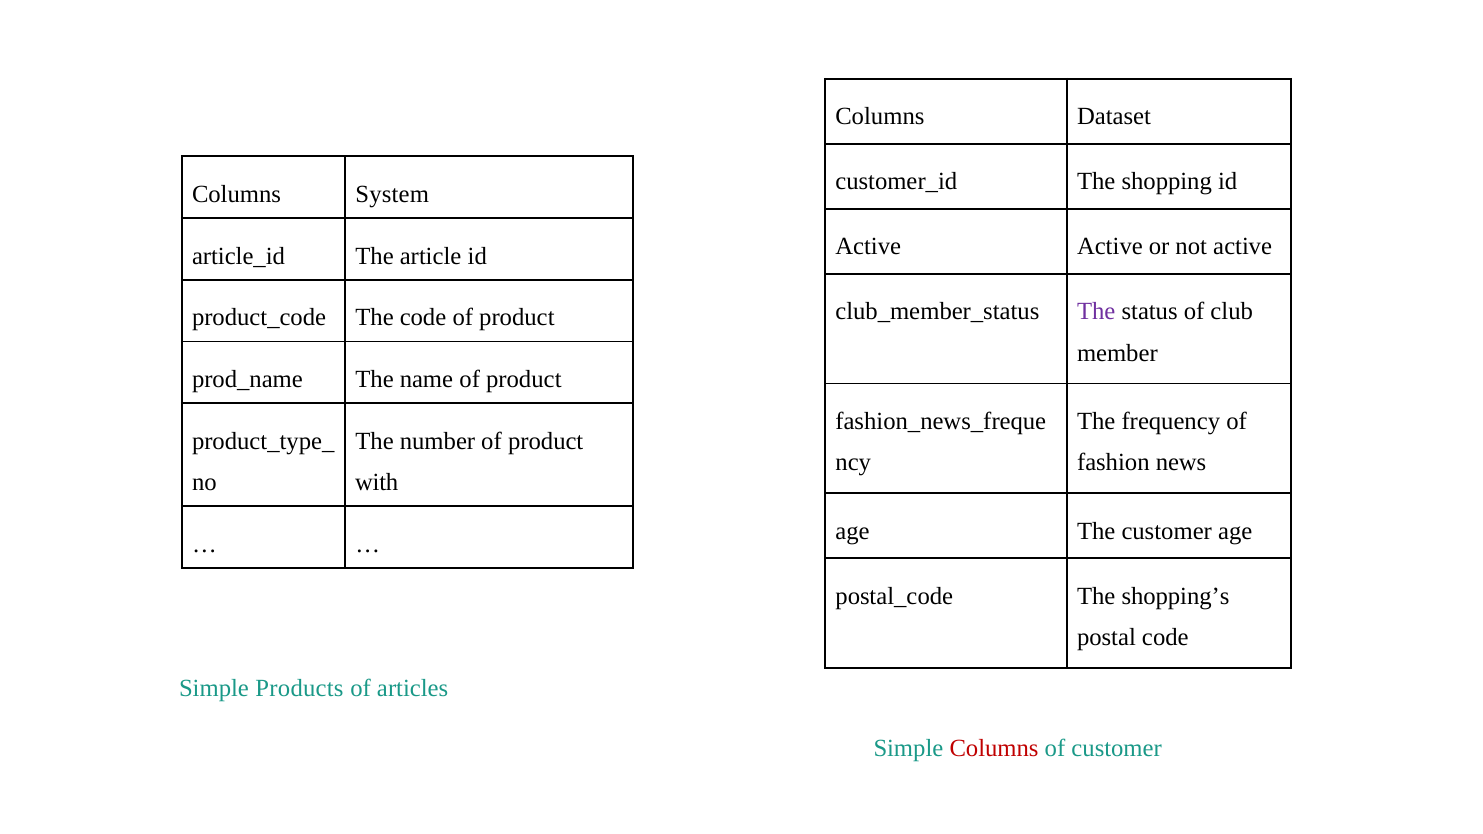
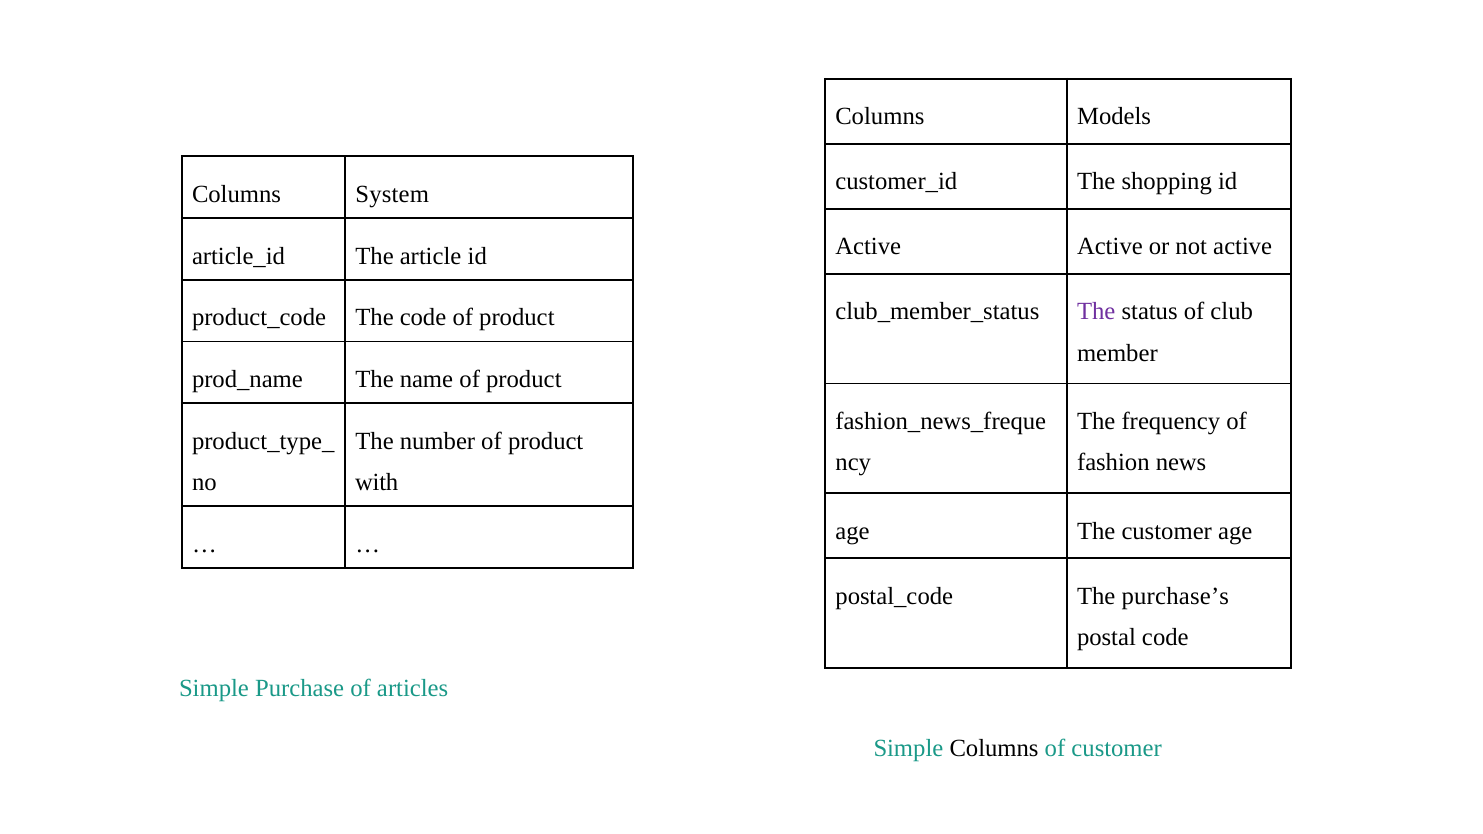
Dataset: Dataset -> Models (1114, 117)
shopping’s: shopping’s -> purchase’s (1175, 596)
Products: Products -> Purchase (300, 689)
Columns colour: red -> black (994, 749)
